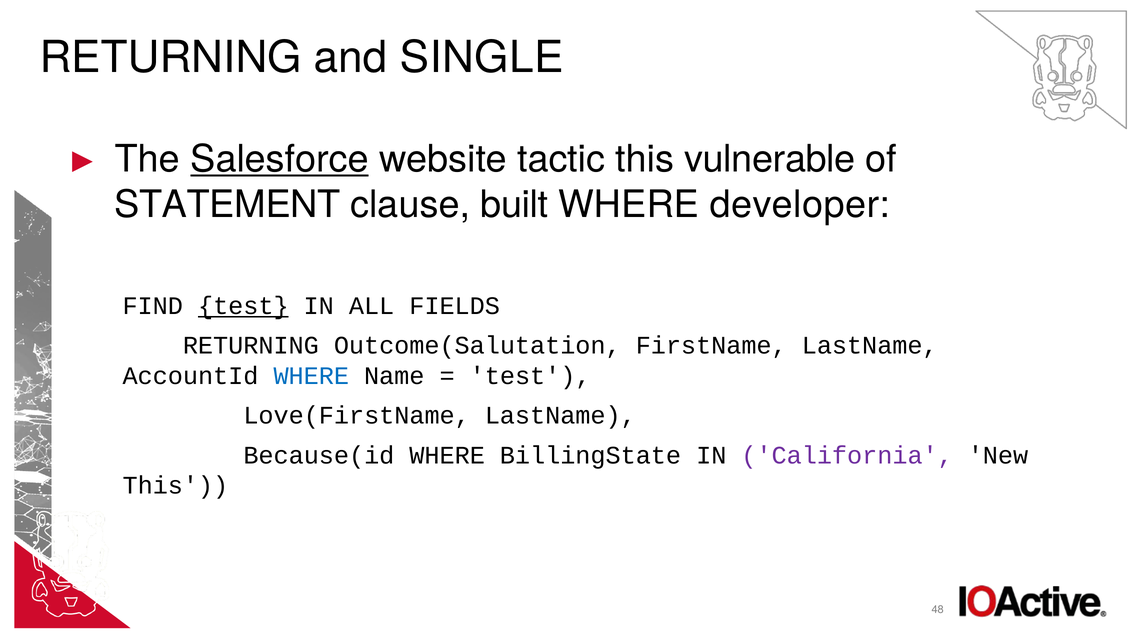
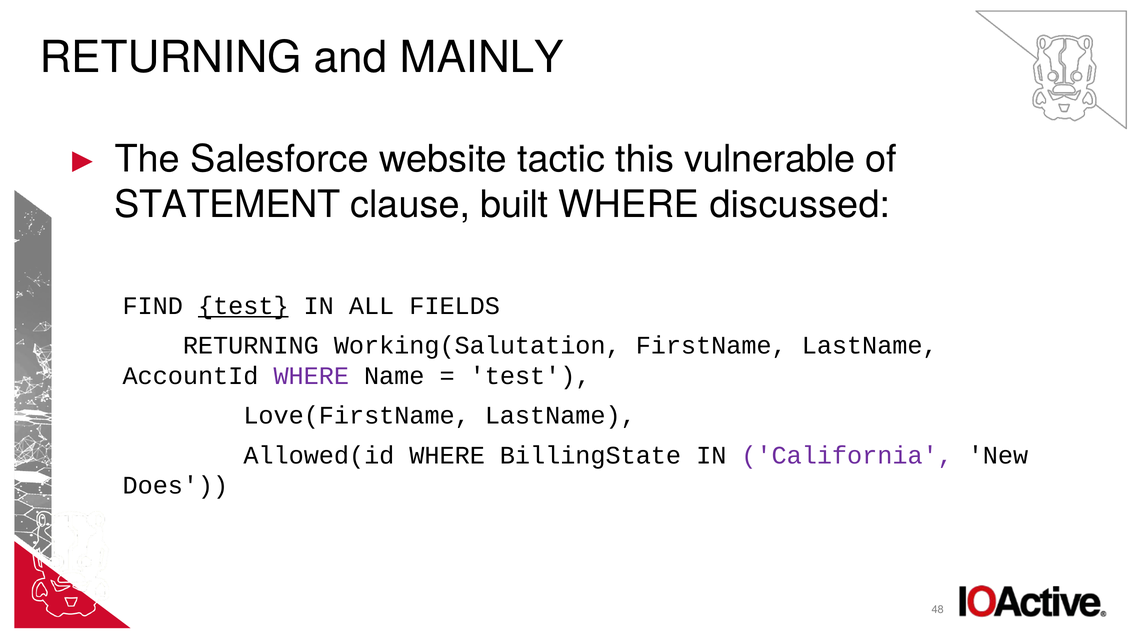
SINGLE: SINGLE -> MAINLY (482, 58)
Salesforce underline: present -> none (280, 159)
developer: developer -> discussed (800, 205)
Outcome(Salutation: Outcome(Salutation -> Working(Salutation (477, 346)
WHERE colour: blue -> purple (311, 376)
Because(id: Because(id -> Allowed(id (319, 455)
This: This -> Does (175, 486)
